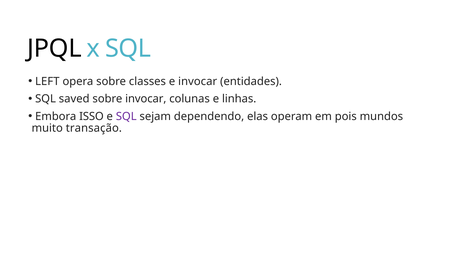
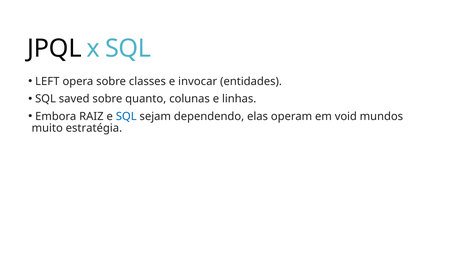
sobre invocar: invocar -> quanto (146, 99)
ISSO: ISSO -> RAIZ (91, 116)
SQL colour: purple -> blue (126, 116)
pois: pois -> void (346, 116)
transação: transação -> estratégia (94, 128)
